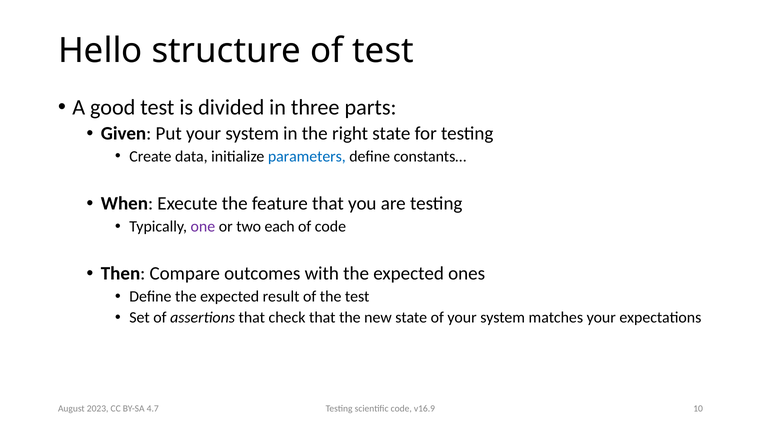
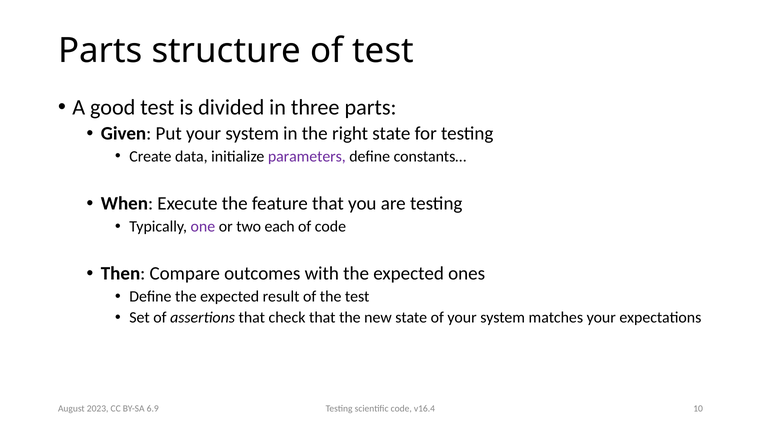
Hello: Hello -> Parts (100, 51)
parameters colour: blue -> purple (307, 156)
v16.9: v16.9 -> v16.4 (424, 409)
4.7: 4.7 -> 6.9 (153, 409)
